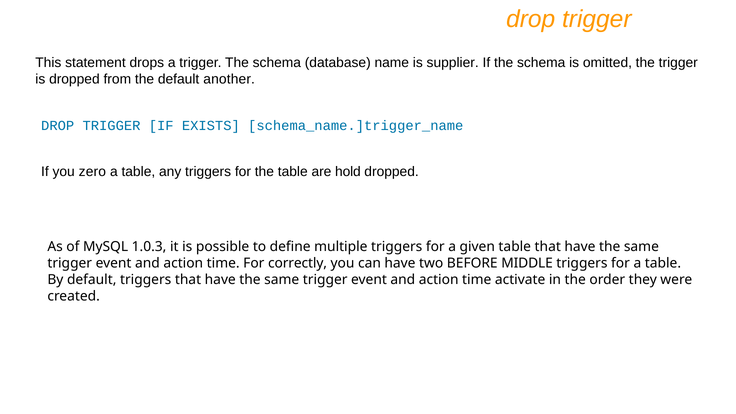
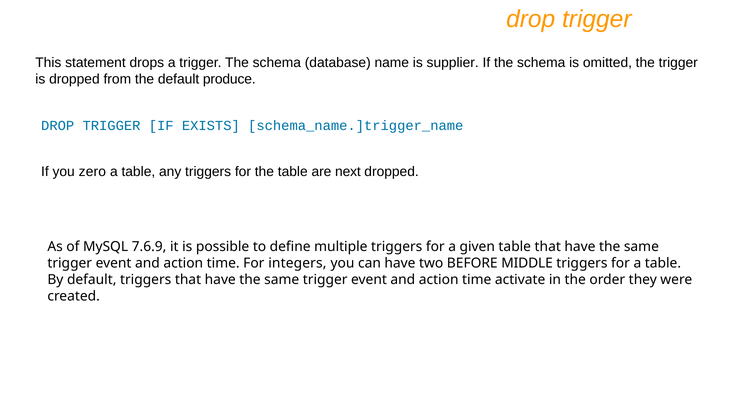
another: another -> produce (229, 79)
hold: hold -> next (348, 172)
1.0.3: 1.0.3 -> 7.6.9 (149, 247)
correctly: correctly -> integers (297, 263)
